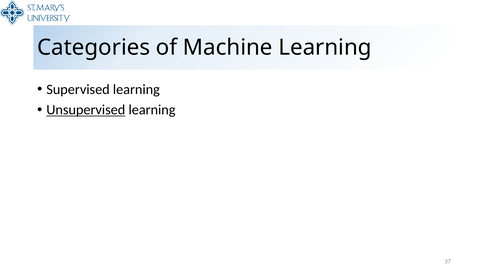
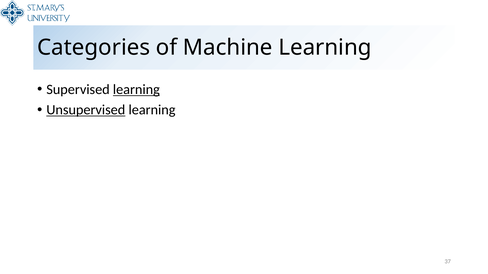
learning underline: none -> present (136, 90)
